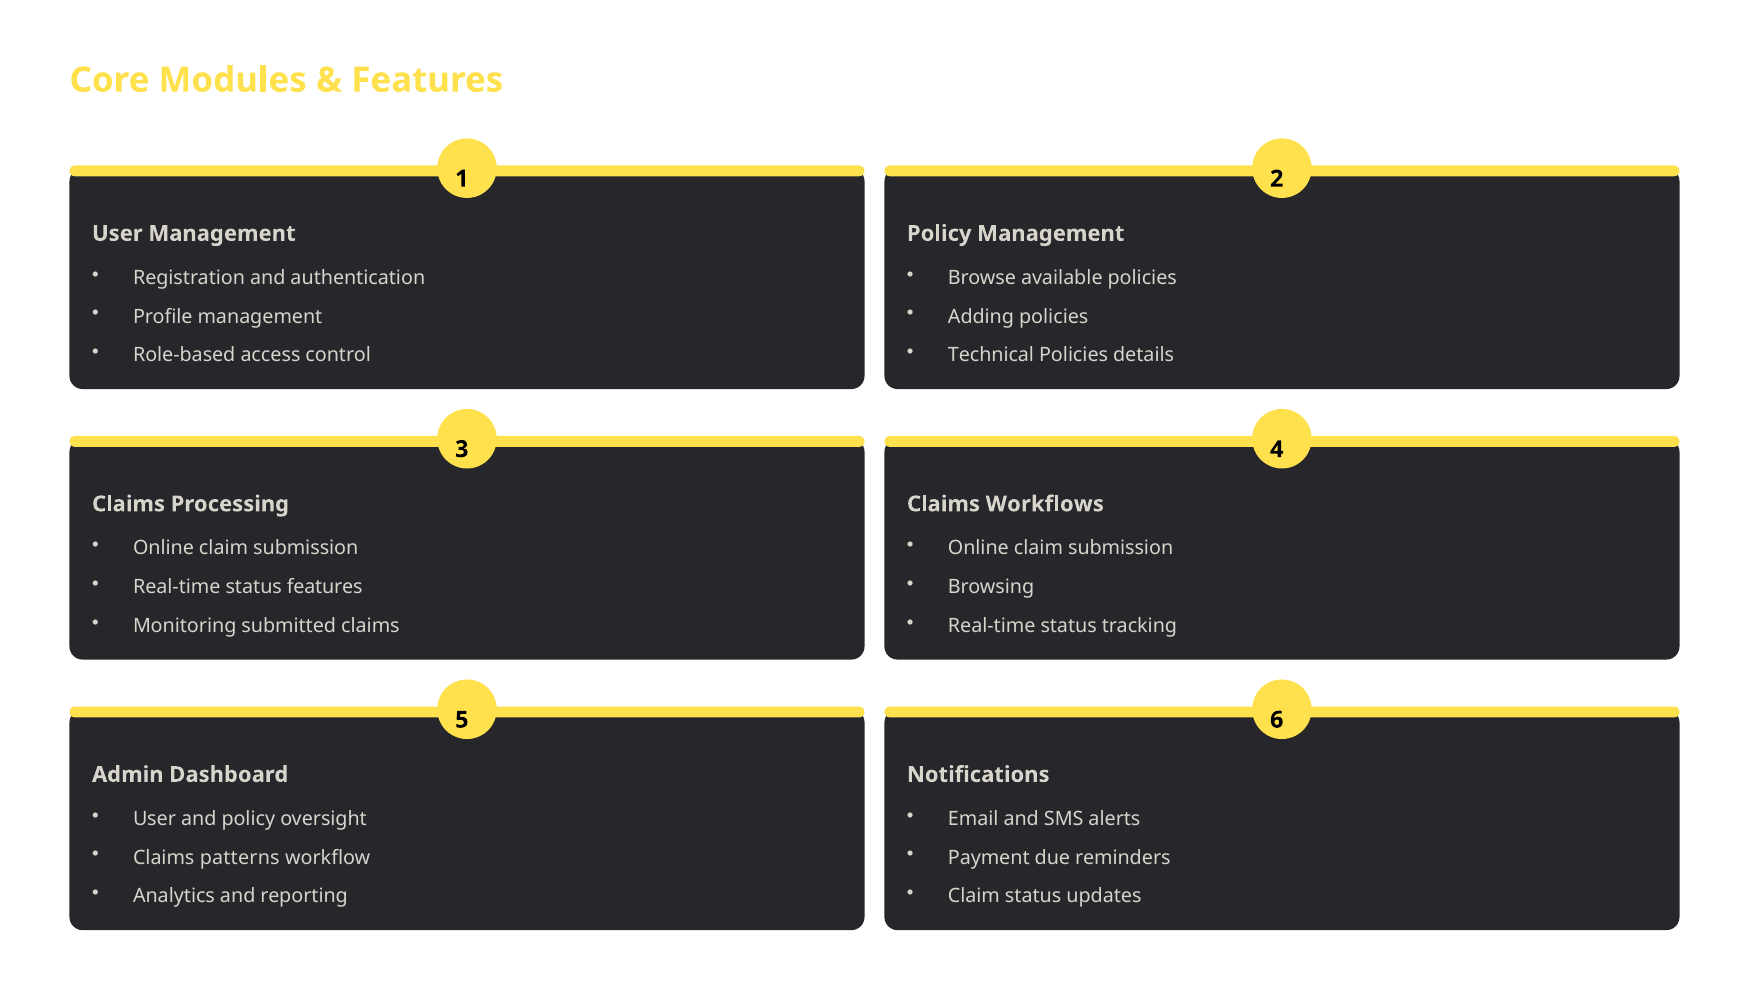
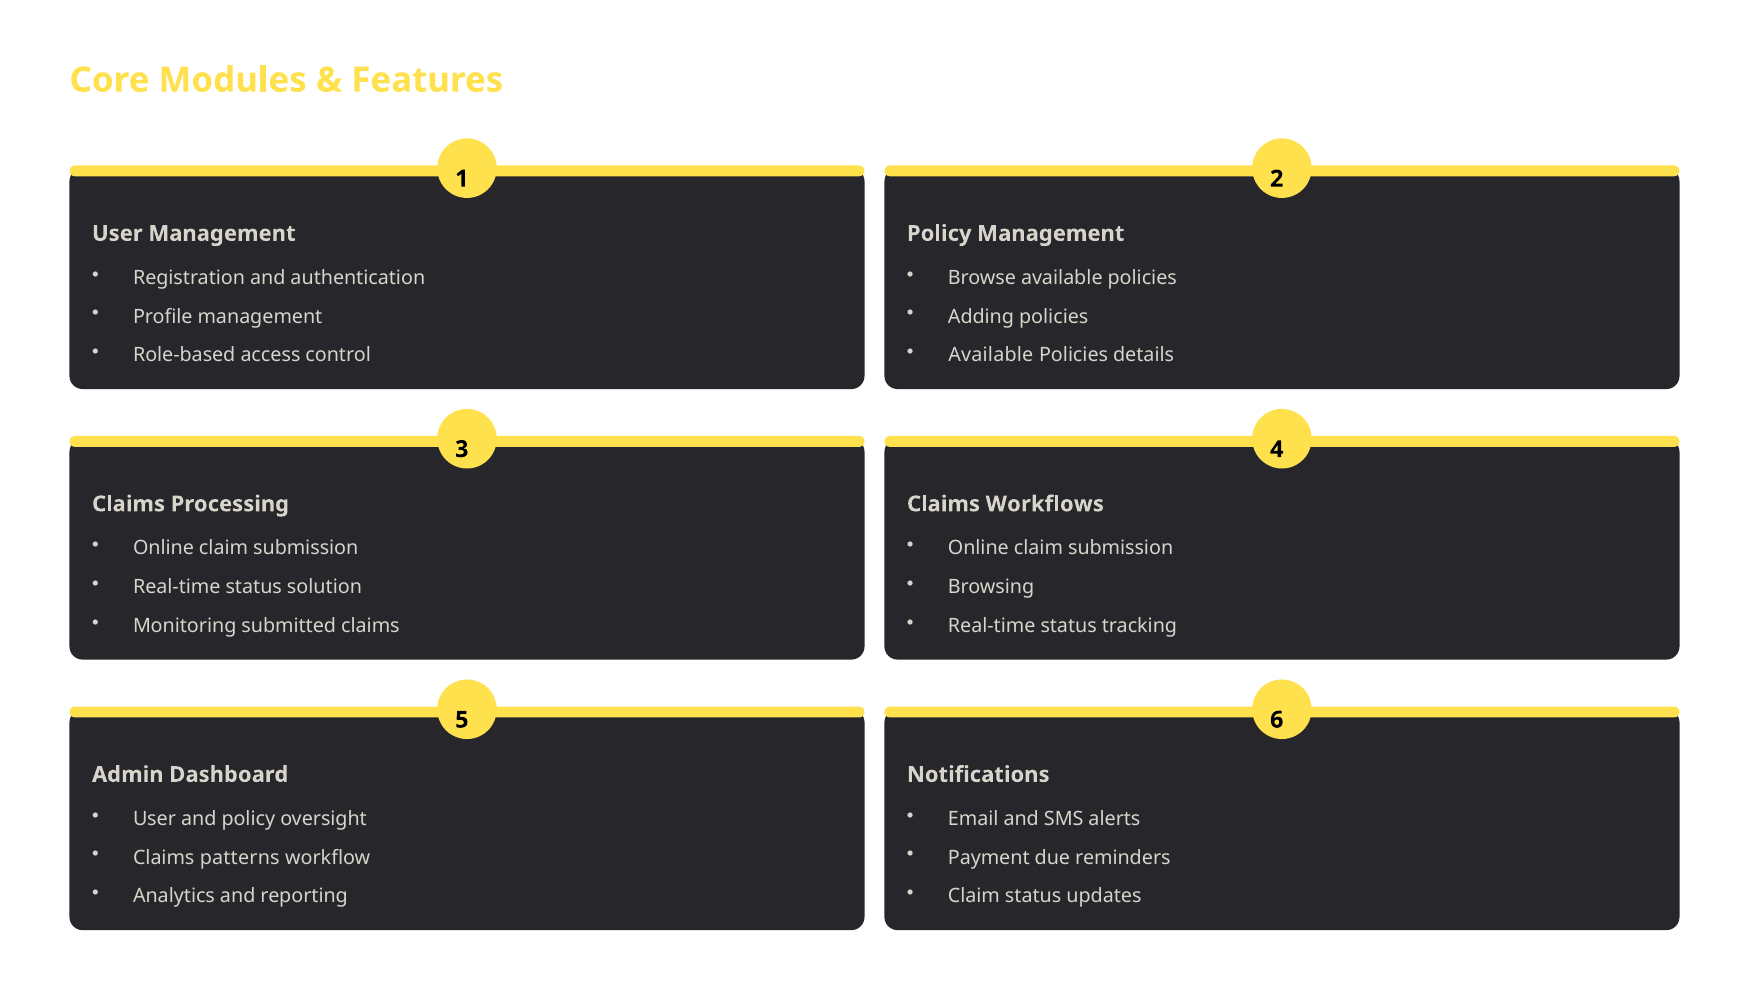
Technical: Technical -> Available (991, 355)
status features: features -> solution (325, 587)
